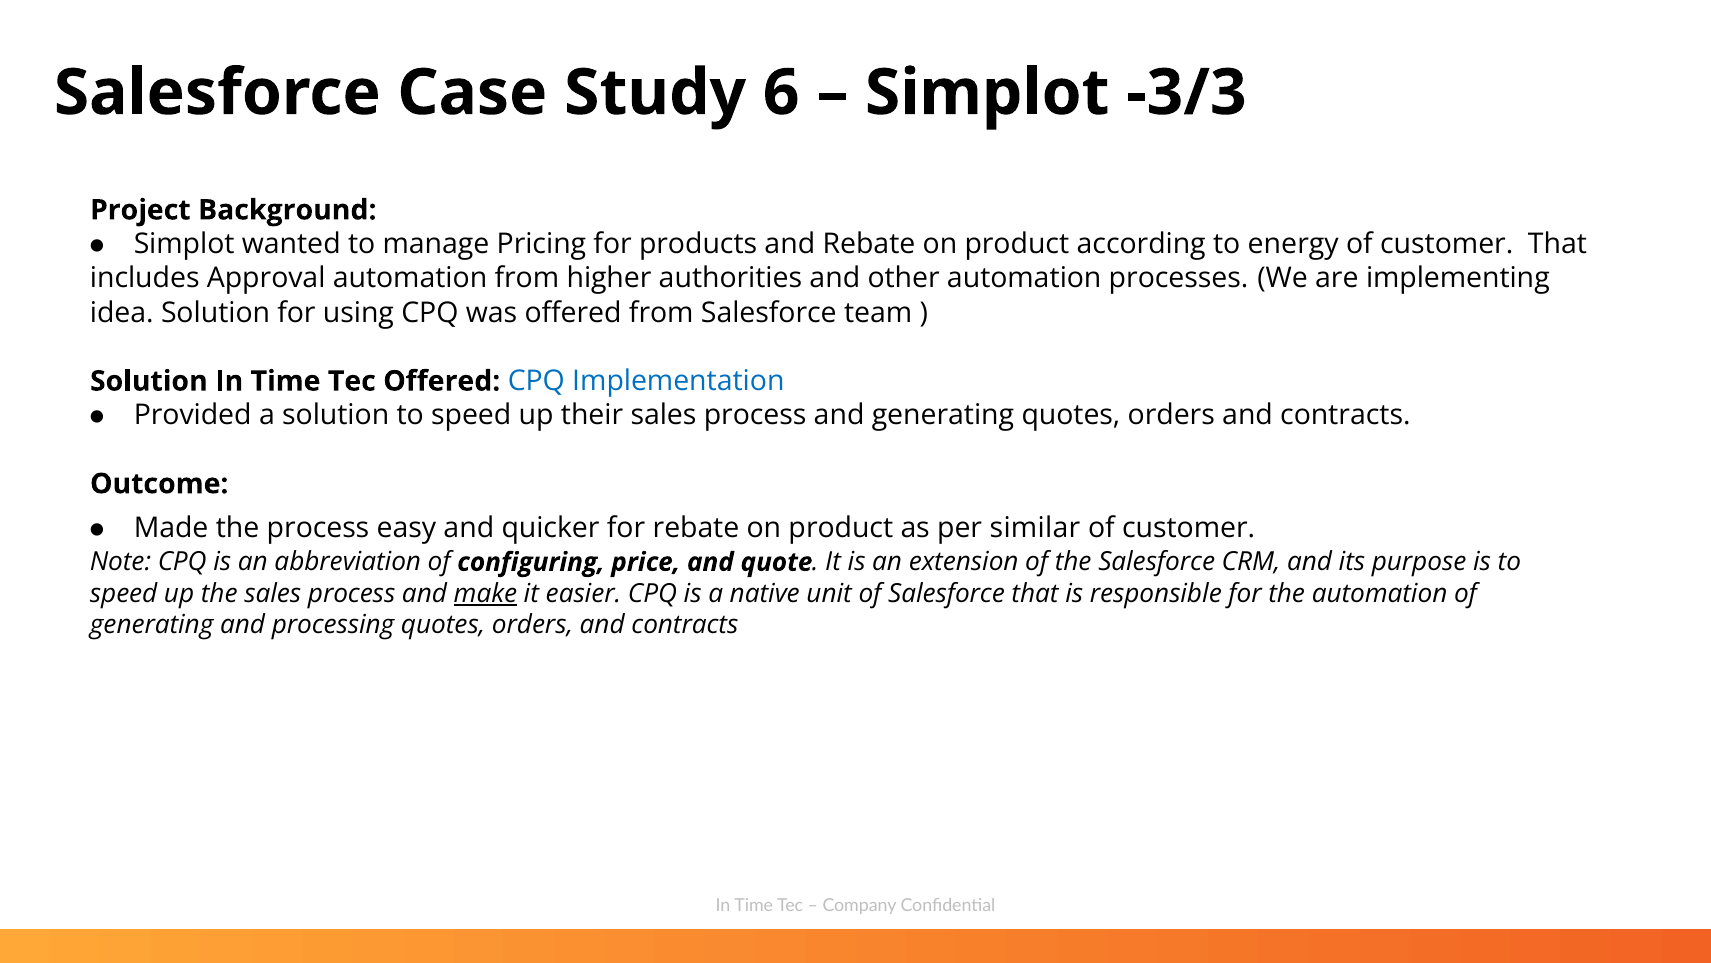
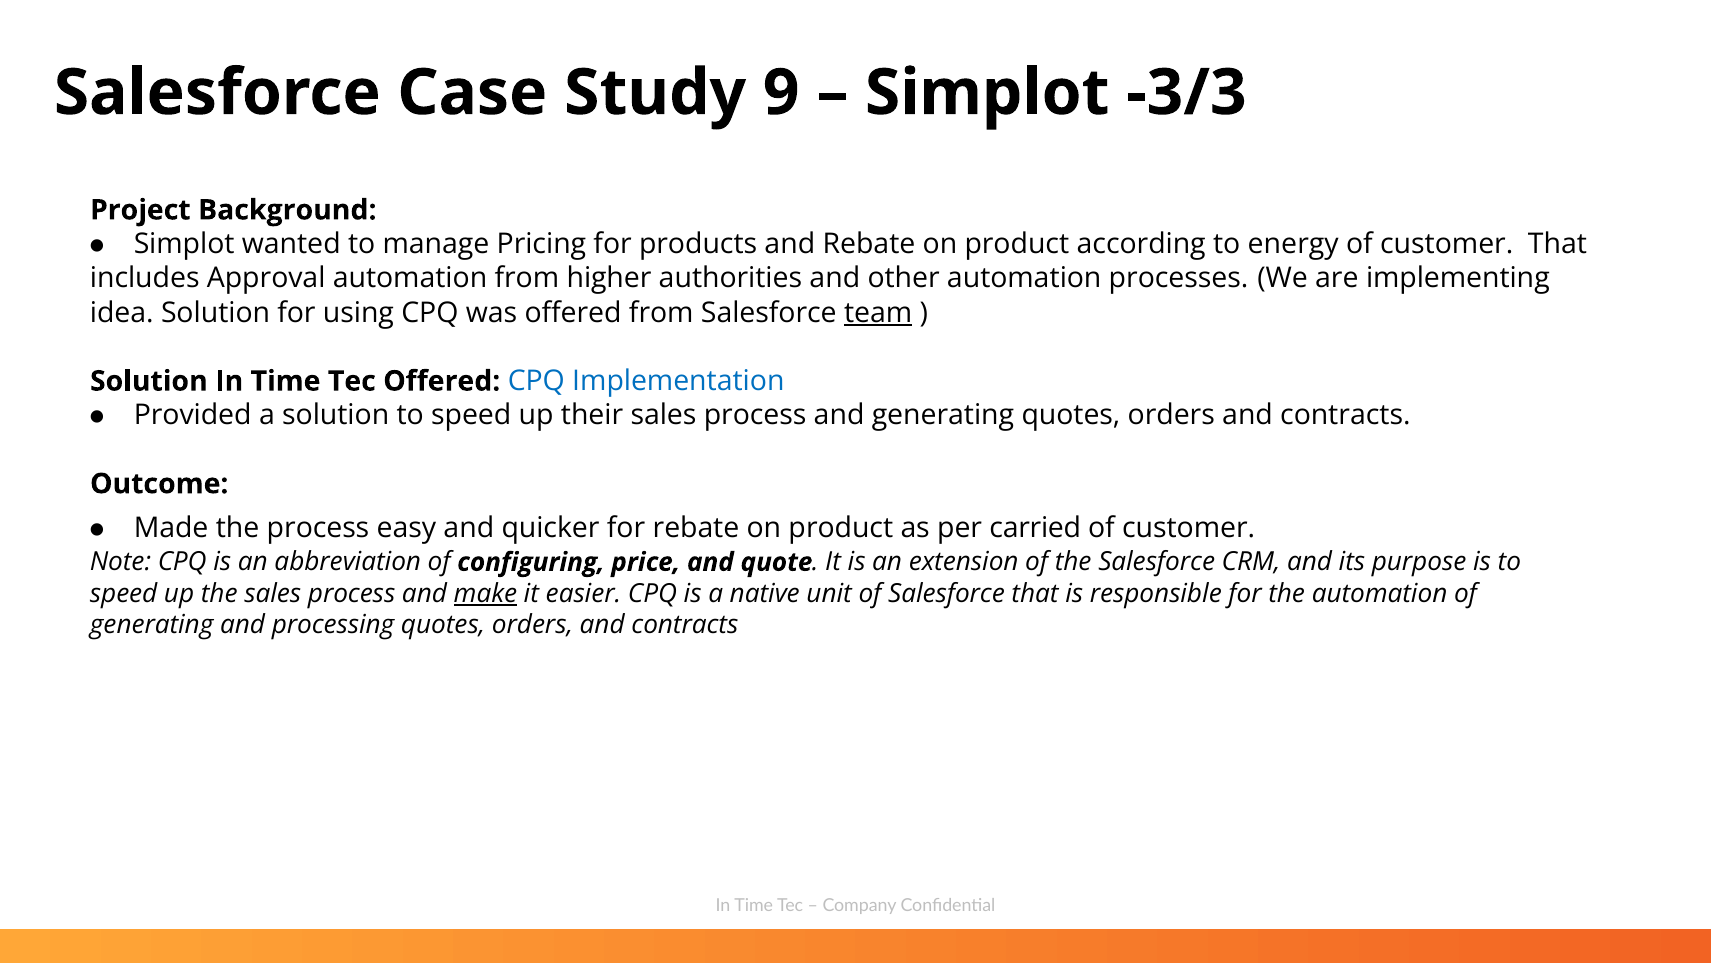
6: 6 -> 9 (781, 93)
team underline: none -> present (878, 313)
similar: similar -> carried (1035, 527)
